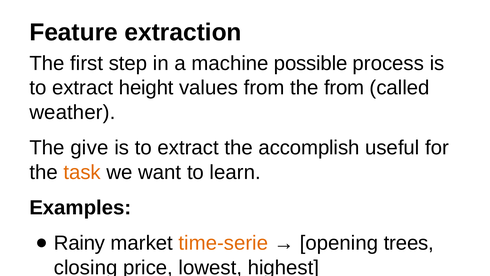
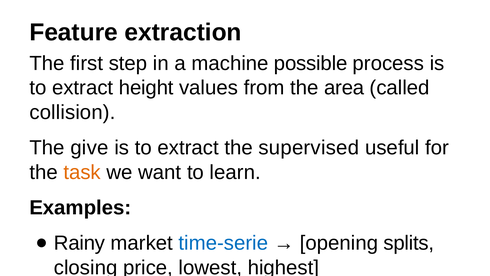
the from: from -> area (344, 88)
weather: weather -> collision (72, 112)
accomplish: accomplish -> supervised (309, 148)
time-serie colour: orange -> blue (223, 243)
trees: trees -> splits (409, 243)
